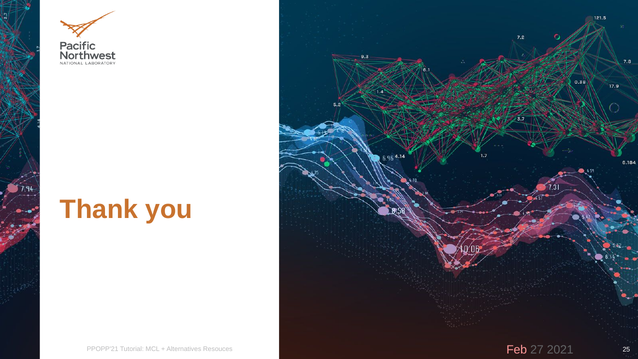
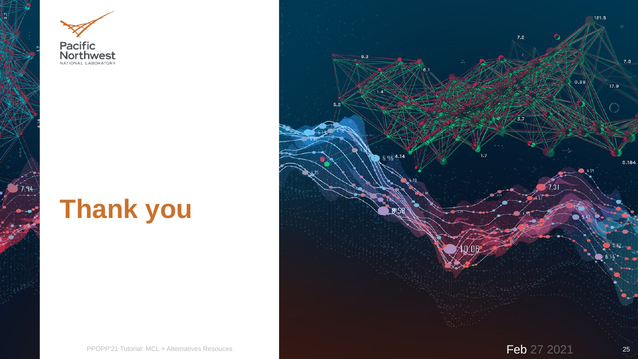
Feb colour: pink -> white (517, 350)
